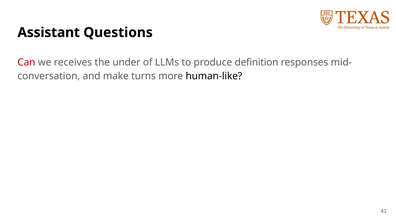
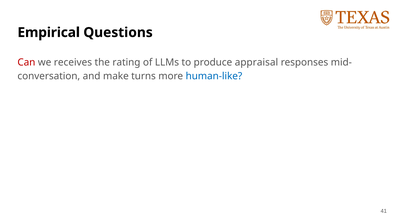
Assistant: Assistant -> Empirical (49, 32)
under: under -> rating (126, 62)
definition: definition -> appraisal (256, 62)
human-like colour: black -> blue (214, 76)
